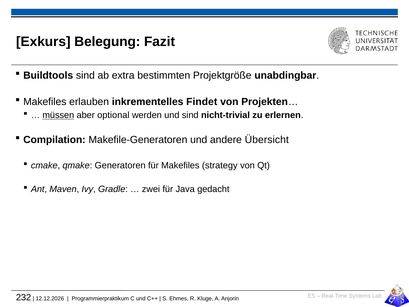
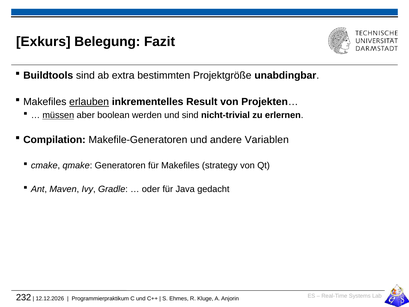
erlauben underline: none -> present (89, 102)
Findet: Findet -> Result (202, 102)
optional: optional -> boolean (113, 115)
Übersicht: Übersicht -> Variablen (267, 140)
zwei: zwei -> oder (151, 189)
